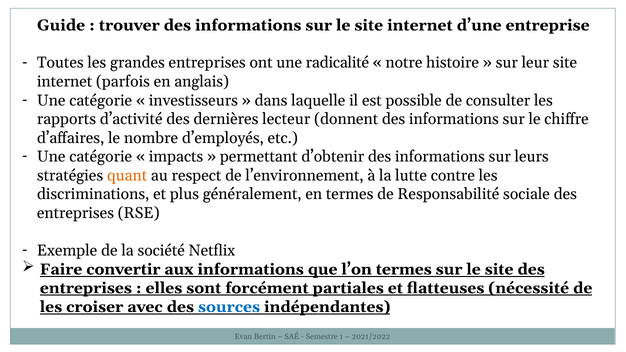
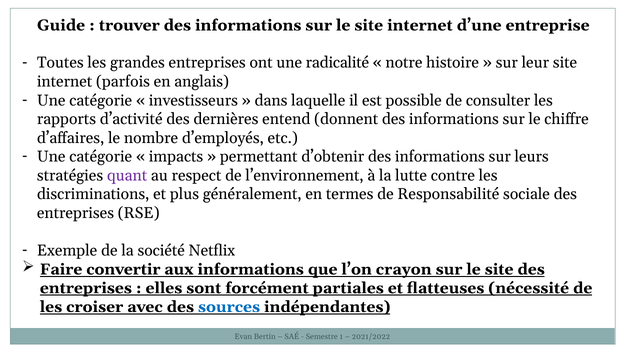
lecteur: lecteur -> entend (286, 119)
quant colour: orange -> purple (127, 175)
l’on termes: termes -> crayon (404, 269)
